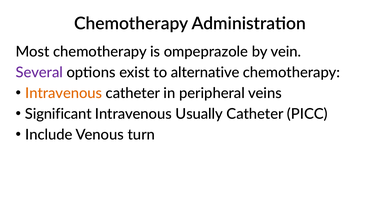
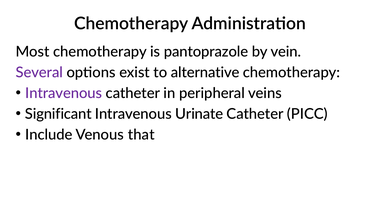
ompeprazole: ompeprazole -> pantoprazole (206, 52)
Intravenous colour: orange -> purple (64, 93)
Usually: Usually -> Urinate (199, 114)
turn: turn -> that (141, 135)
